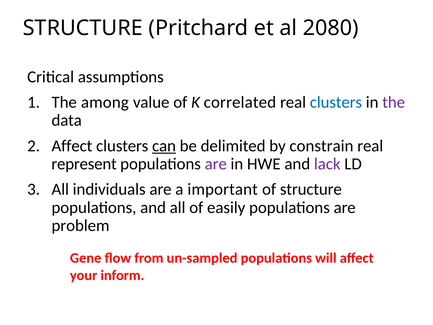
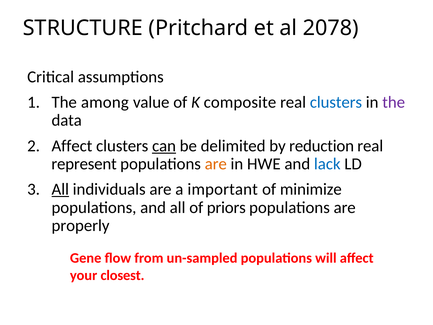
2080: 2080 -> 2078 (331, 28)
correlated: correlated -> composite (240, 102)
constrain: constrain -> reduction (322, 146)
are colour: purple -> orange (216, 164)
lack colour: purple -> blue (327, 164)
All underline: none -> present (60, 189)
of structure: structure -> minimize (311, 189)
easily: easily -> priors (226, 207)
problem: problem -> properly (81, 226)
inform: inform -> closest (122, 275)
